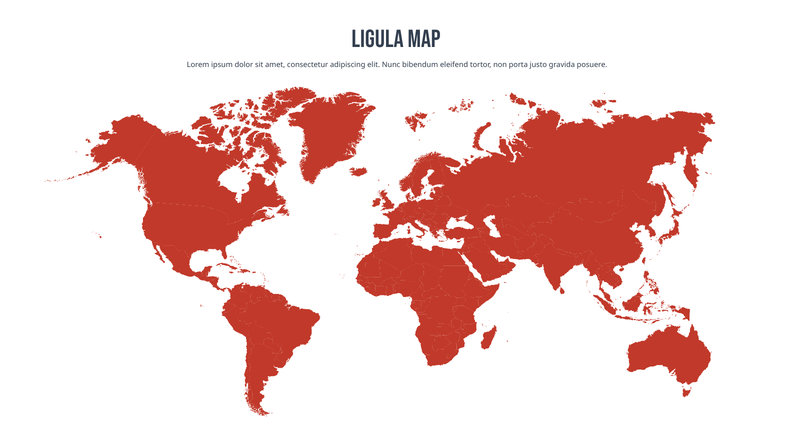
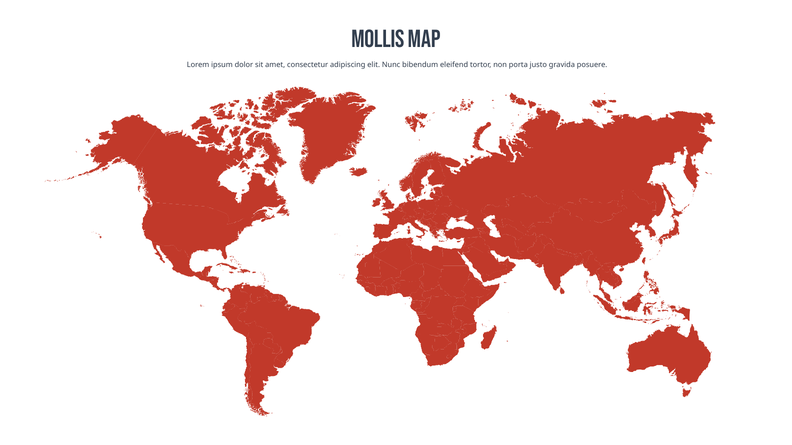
Ligula: Ligula -> Mollis (378, 39)
